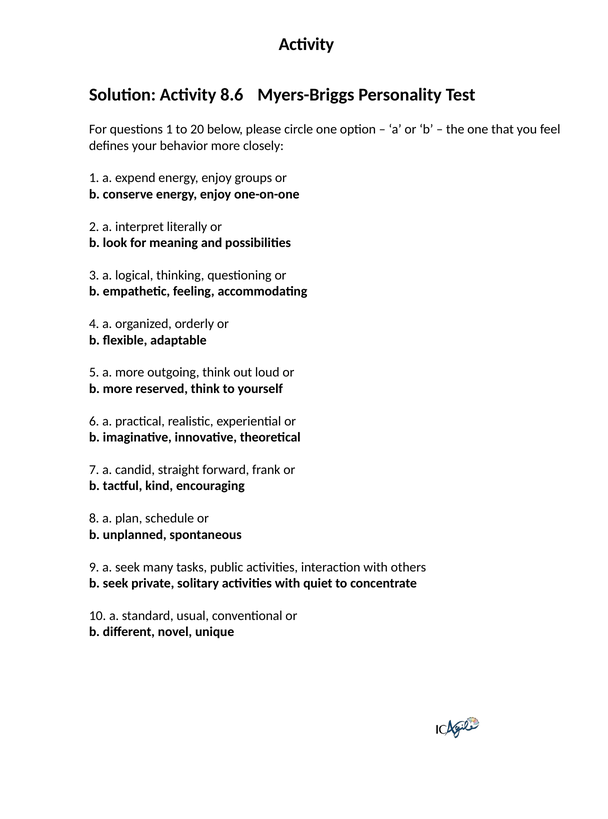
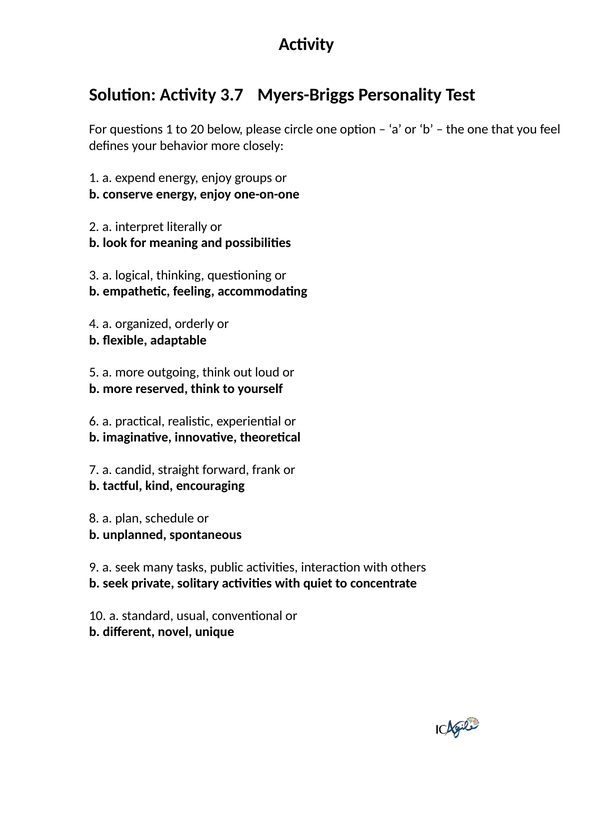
8.6: 8.6 -> 3.7 (232, 95)
